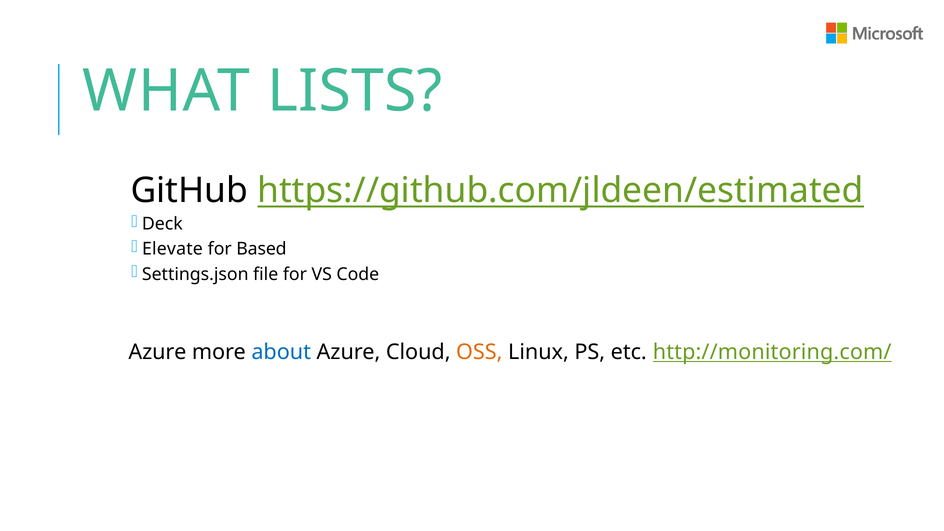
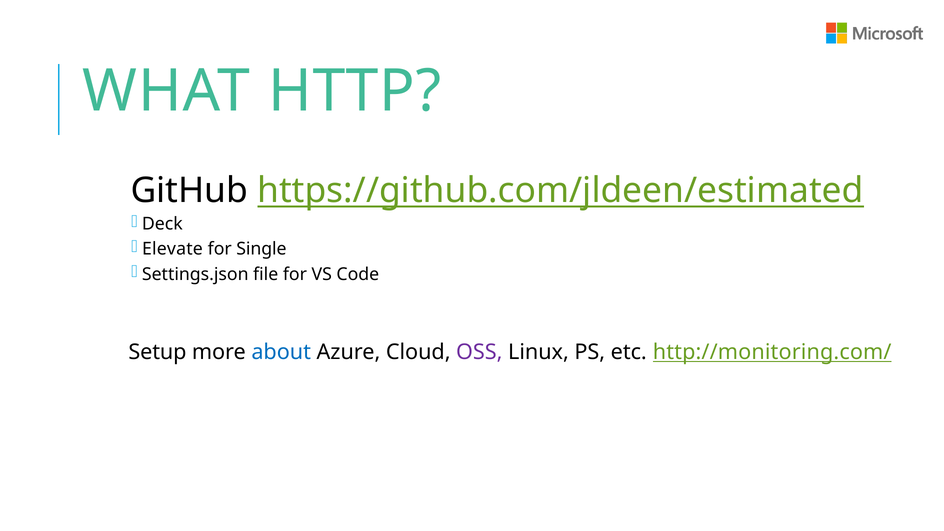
LISTS: LISTS -> HTTP (355, 91)
Based: Based -> Single (261, 249)
Azure: Azure -> Setup (157, 352)
OSS colour: orange -> purple (479, 352)
